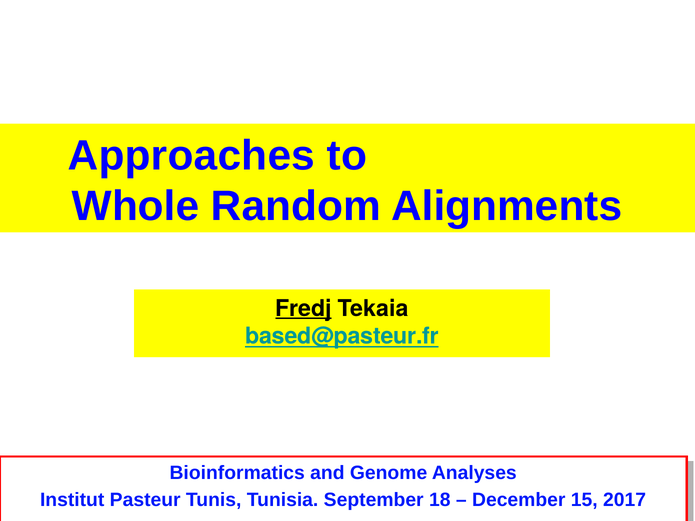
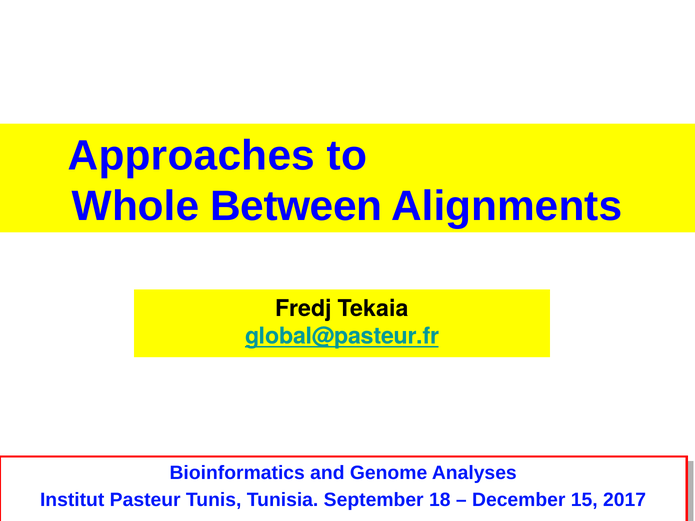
Random: Random -> Between (296, 207)
Fredj underline: present -> none (304, 309)
based@pasteur.fr: based@pasteur.fr -> global@pasteur.fr (342, 336)
